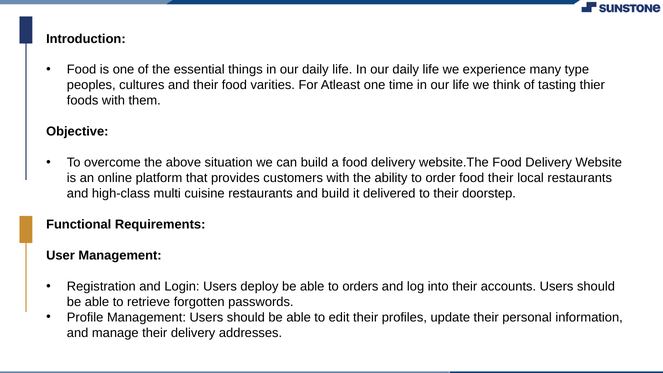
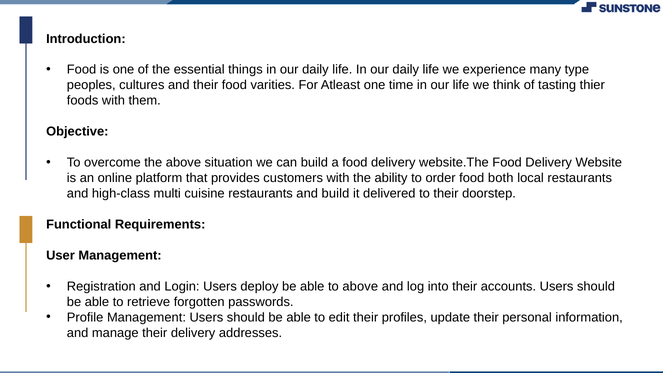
food their: their -> both (501, 178)
to orders: orders -> above (360, 286)
